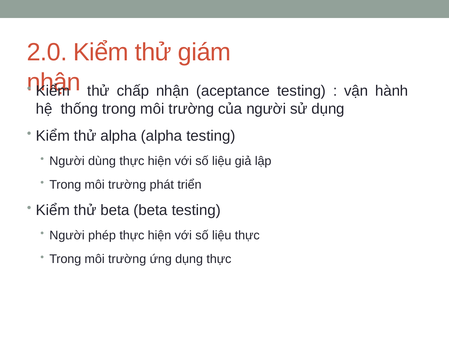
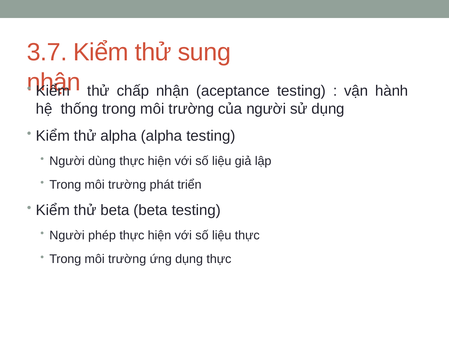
2.0: 2.0 -> 3.7 (47, 52)
giám: giám -> sung (204, 52)
